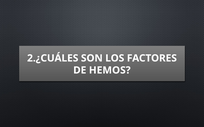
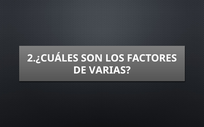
HEMOS: HEMOS -> VARIAS (110, 70)
